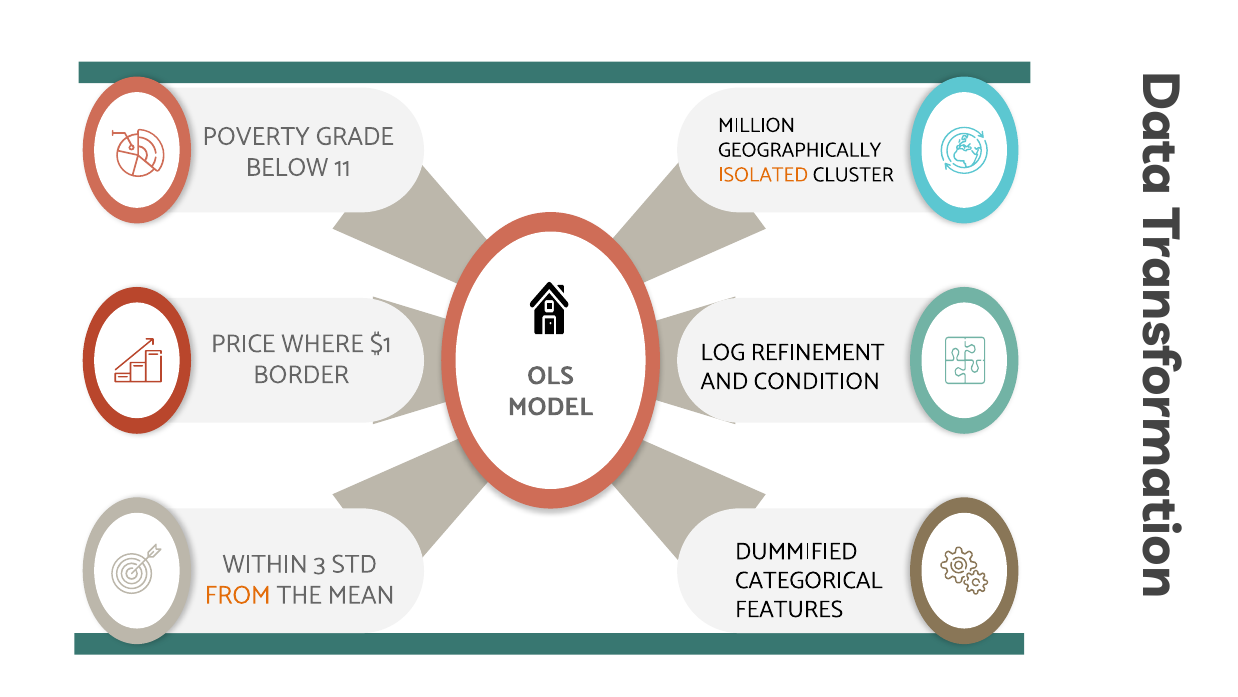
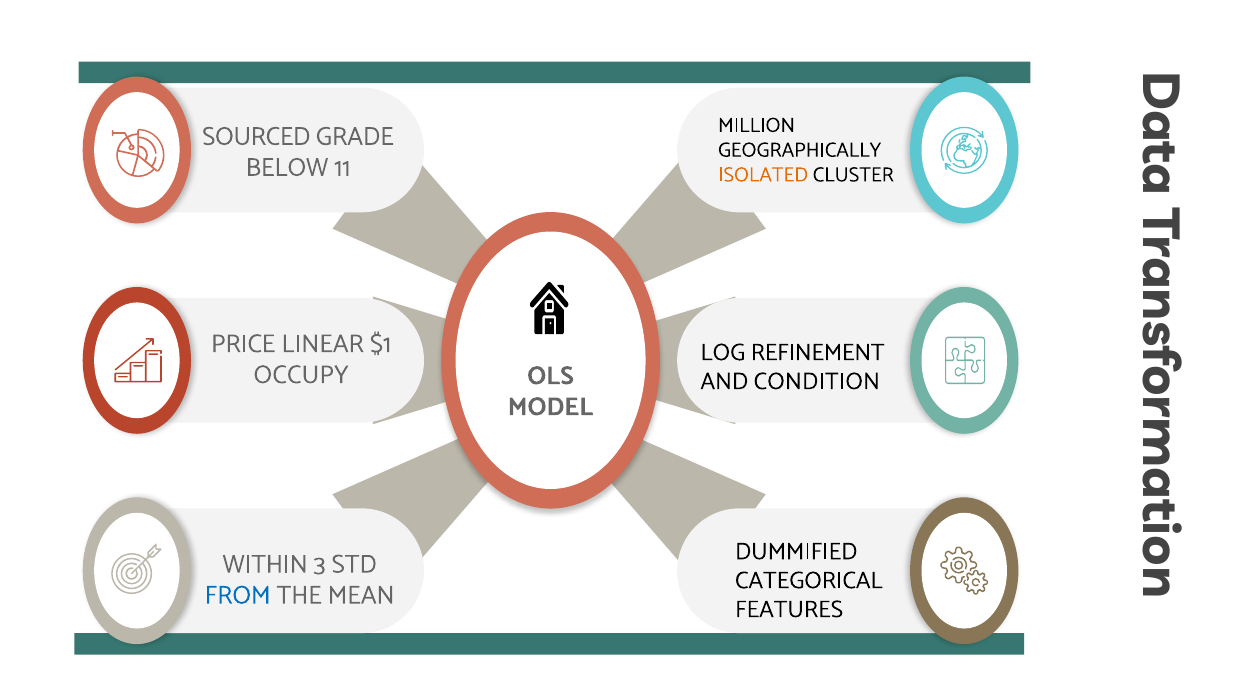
POVERTY: POVERTY -> SOURCED (256, 136)
WHERE: WHERE -> LINEAR (323, 343)
BORDER: BORDER -> OCCUPY (301, 374)
FROM colour: orange -> blue (238, 595)
